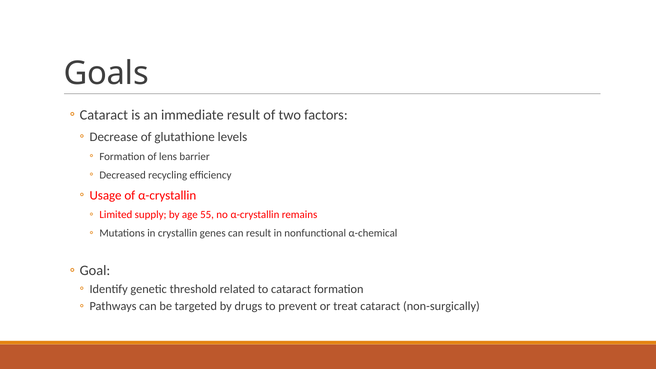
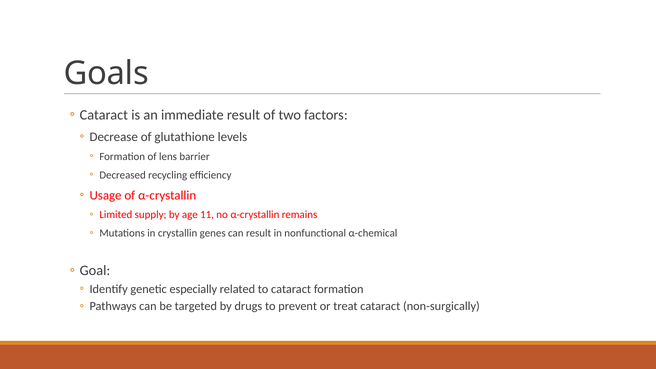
55: 55 -> 11 (207, 215)
threshold: threshold -> especially (193, 289)
